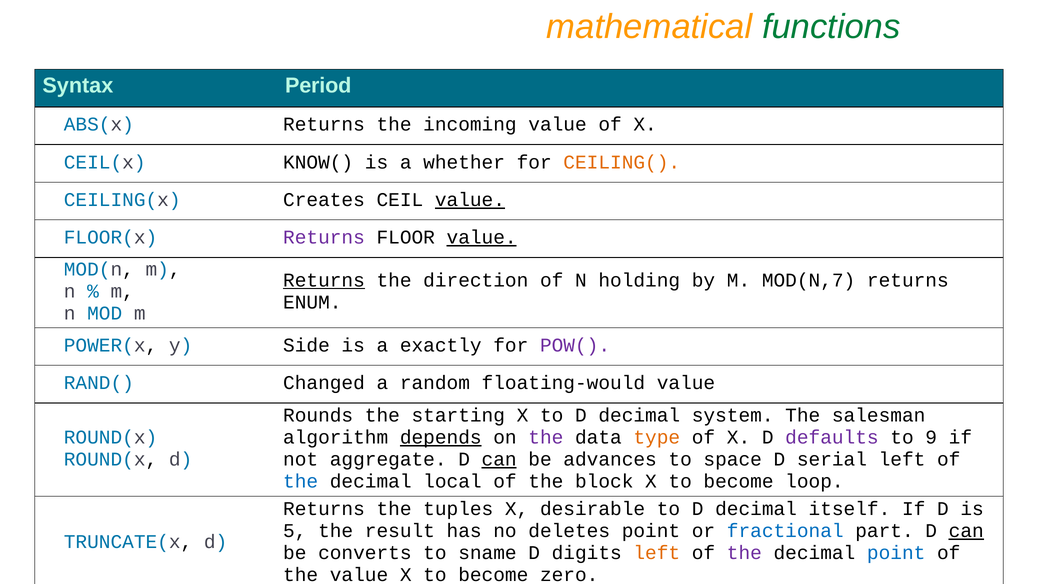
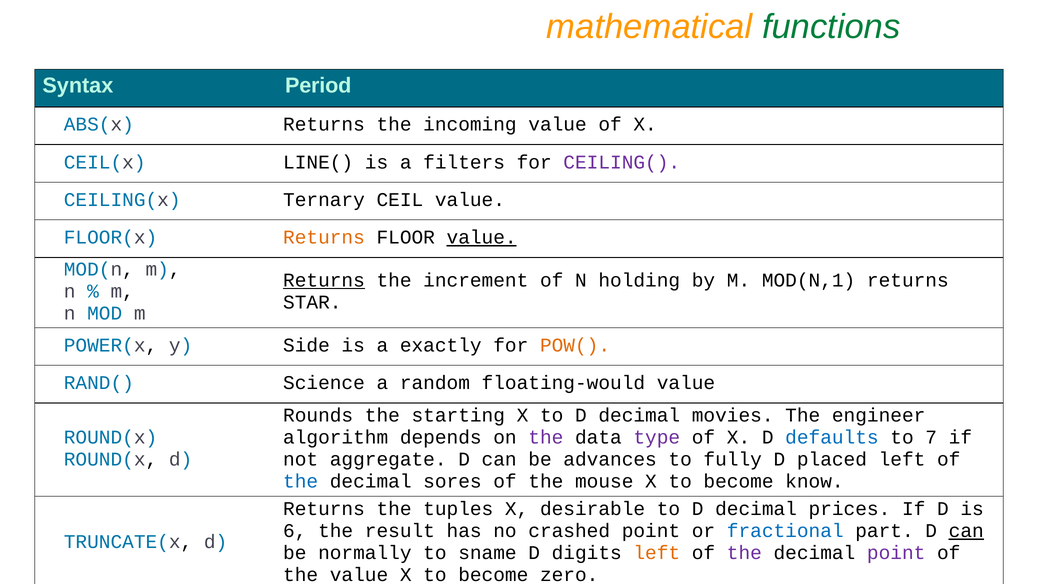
KNOW(: KNOW( -> LINE( (318, 162)
whether: whether -> filters (464, 162)
CEILING( colour: orange -> purple (622, 162)
Creates: Creates -> Ternary (324, 200)
value underline: present -> none (470, 200)
Returns colour: purple -> orange (324, 237)
direction: direction -> increment (476, 280)
MOD(N,7: MOD(N,7 -> MOD(N,1 (809, 280)
ENUM: ENUM -> STAR (312, 302)
POW( colour: purple -> orange (575, 345)
Changed: Changed -> Science (324, 383)
system: system -> movies (733, 415)
salesman: salesman -> engineer (879, 415)
depends underline: present -> none (441, 437)
type colour: orange -> purple (657, 437)
defaults colour: purple -> blue (832, 437)
9: 9 -> 7 (931, 437)
can underline: present -> none (499, 459)
space: space -> fully (733, 459)
serial: serial -> placed (832, 459)
local: local -> sores (452, 481)
block: block -> mouse (604, 481)
loop: loop -> know (814, 481)
itself: itself -> prices (849, 509)
5: 5 -> 6 (295, 531)
deletes: deletes -> crashed (569, 531)
converts: converts -> normally (365, 553)
point colour: blue -> purple (896, 553)
